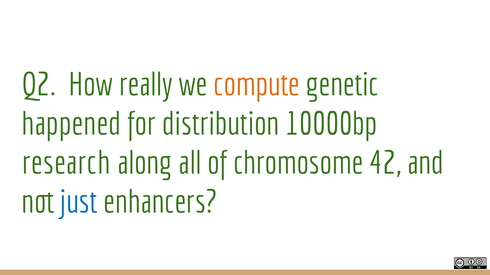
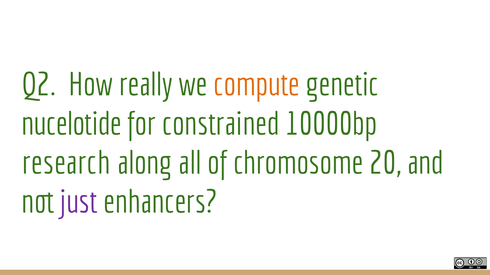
happened: happened -> nucelotide (72, 124)
distribution: distribution -> constrained (221, 124)
42: 42 -> 20 (385, 164)
just colour: blue -> purple (79, 203)
